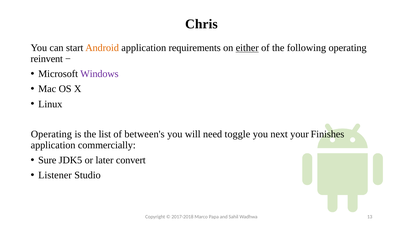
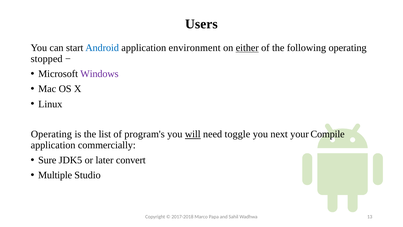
Chris: Chris -> Users (201, 24)
Android colour: orange -> blue (102, 48)
requirements: requirements -> environment (195, 48)
reinvent: reinvent -> stopped (47, 59)
between's: between's -> program's (145, 134)
will underline: none -> present (193, 134)
Finishes: Finishes -> Compile (328, 134)
Listener: Listener -> Multiple (55, 175)
